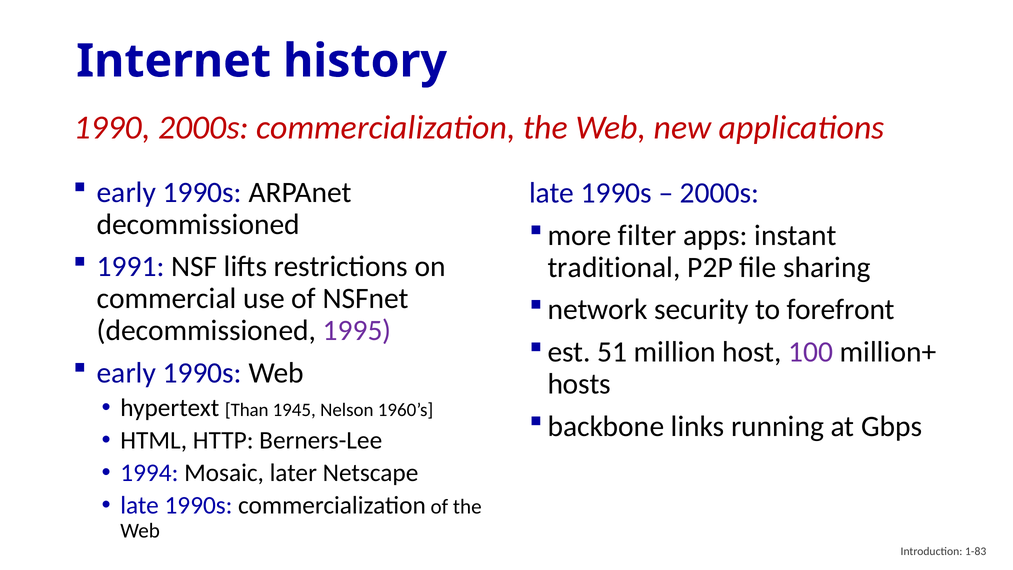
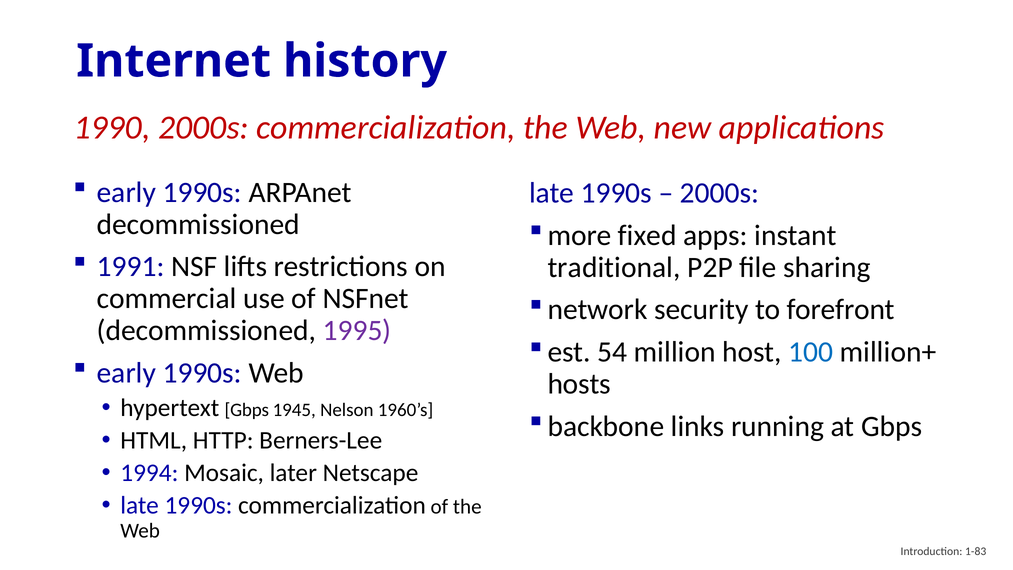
filter: filter -> fixed (647, 235)
51: 51 -> 54 (612, 352)
100 colour: purple -> blue (811, 352)
hypertext Than: Than -> Gbps (247, 410)
